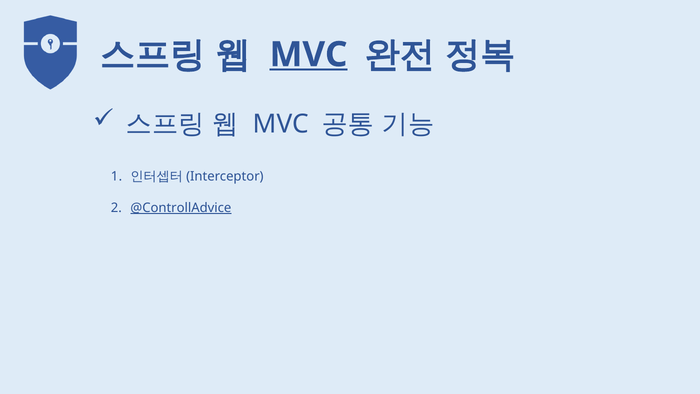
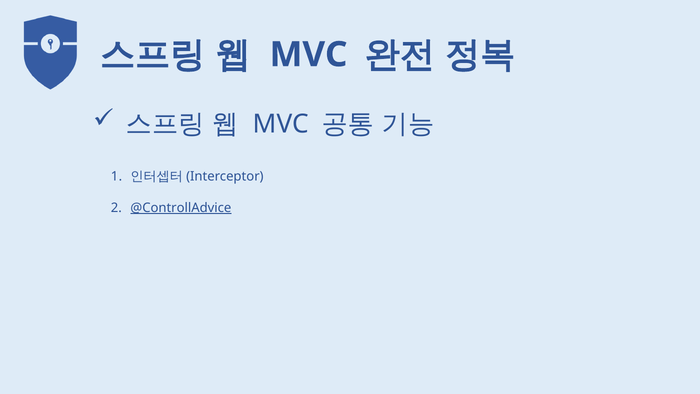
MVC underline: present -> none (308, 55)
